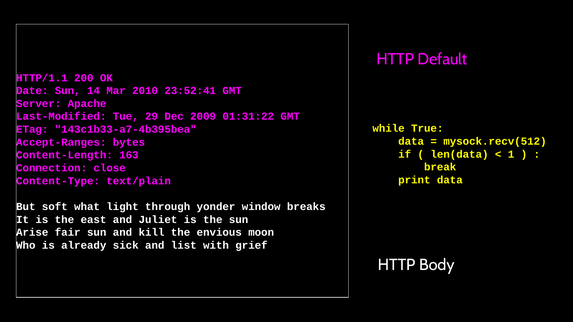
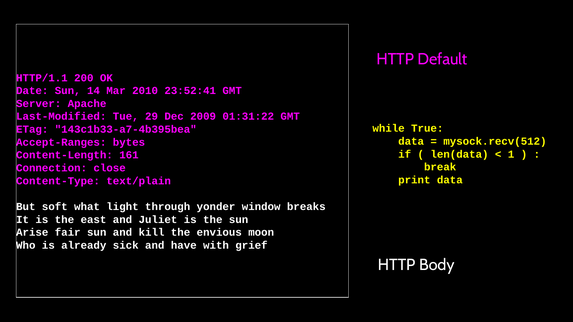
163: 163 -> 161 (129, 155)
list: list -> have (184, 245)
